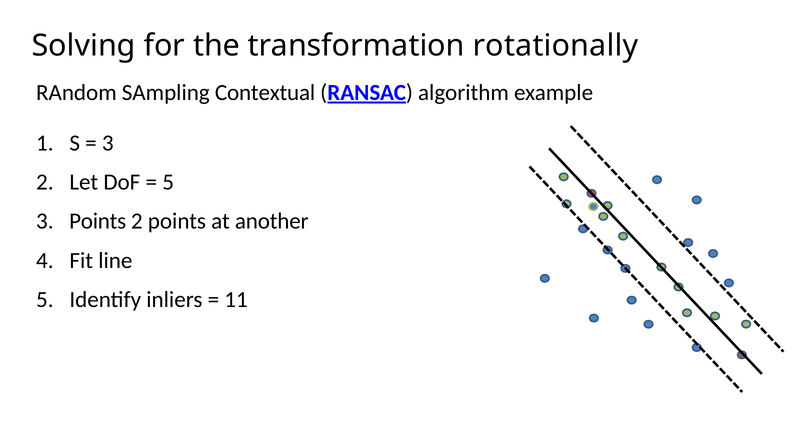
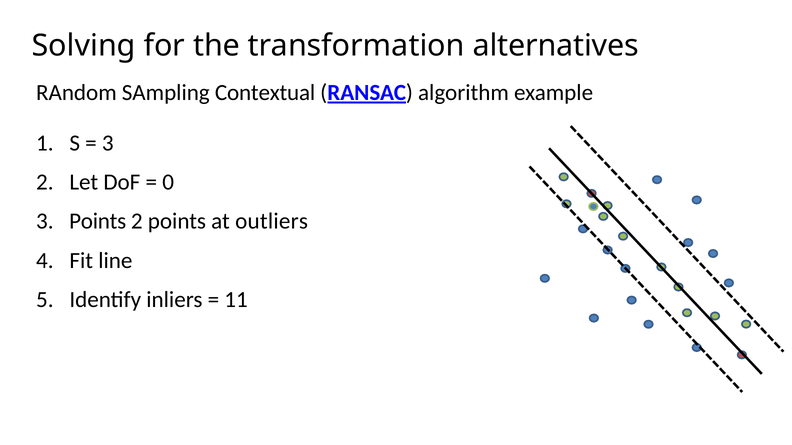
rotationally: rotationally -> alternatives (556, 46)
5: 5 -> 0 (168, 182)
another: another -> outliers (272, 222)
